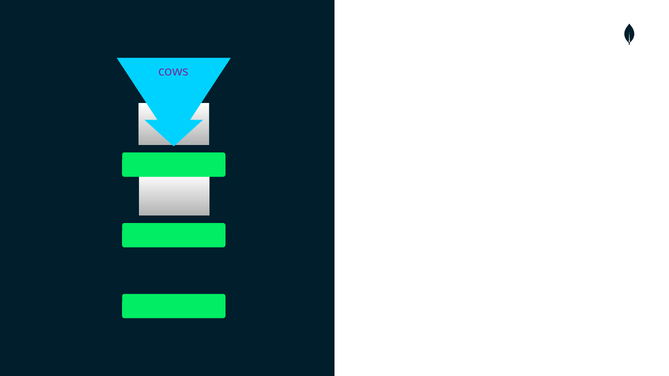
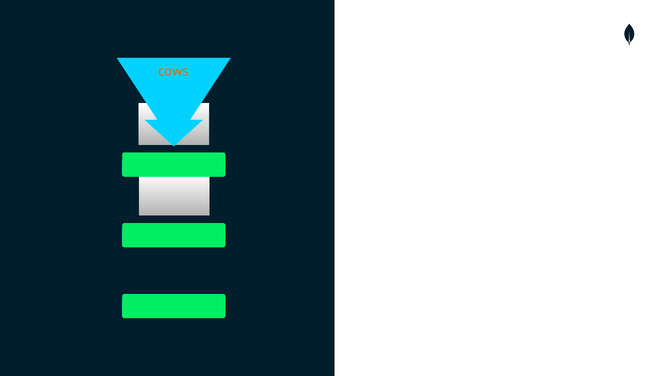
cows colour: purple -> orange (173, 71)
